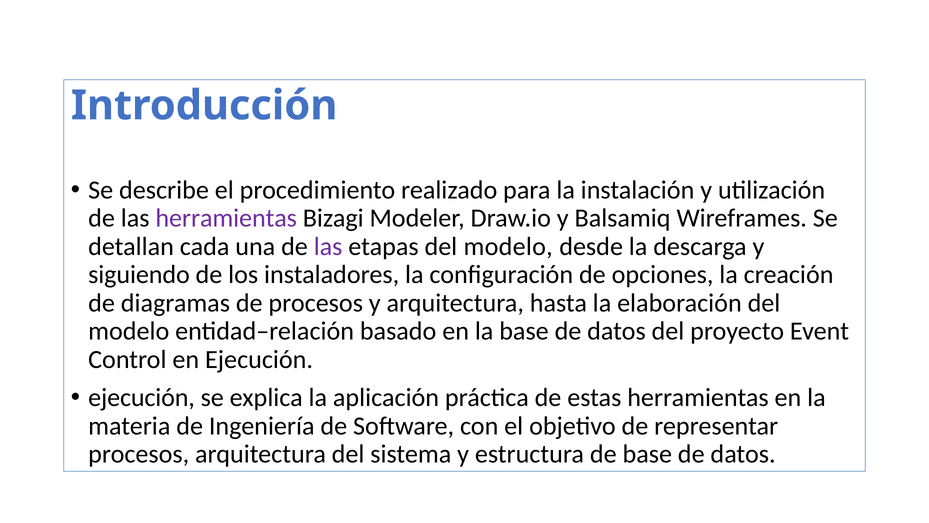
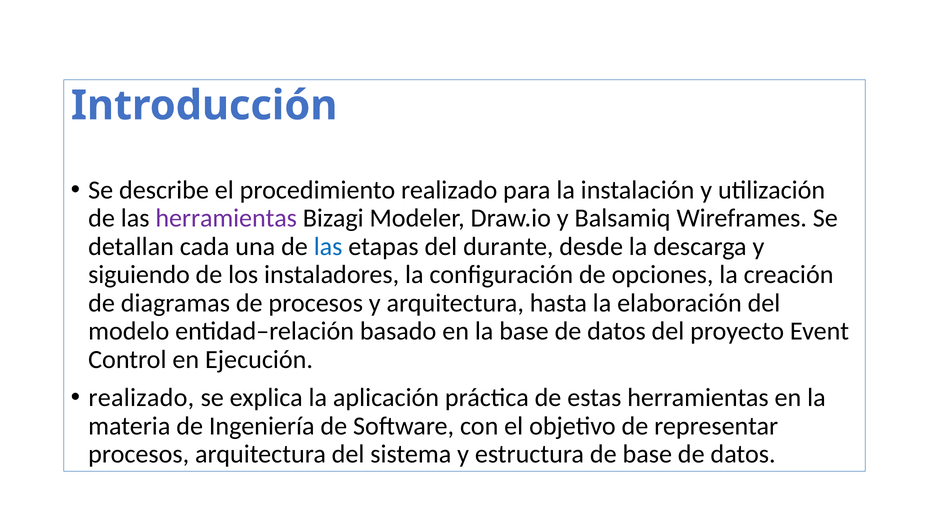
las colour: purple -> blue (328, 246)
etapas del modelo: modelo -> durante (508, 246)
ejecución: ejecución -> realizado (141, 397)
